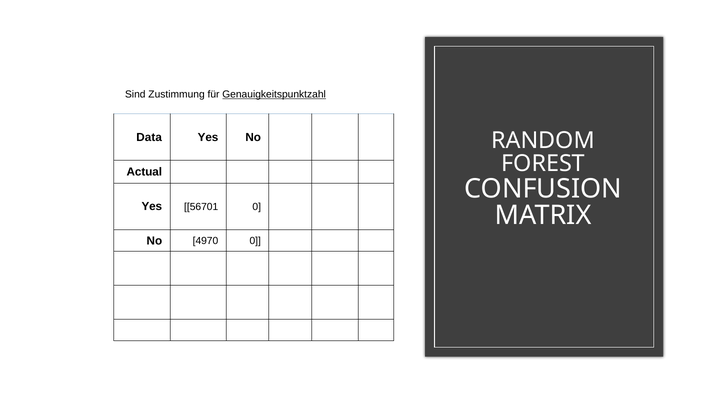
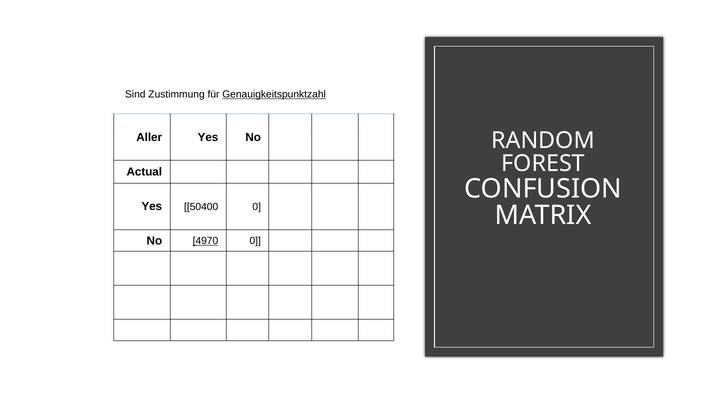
Data: Data -> Aller (149, 137)
56701: 56701 -> 50400 (201, 207)
4970 underline: none -> present (205, 241)
